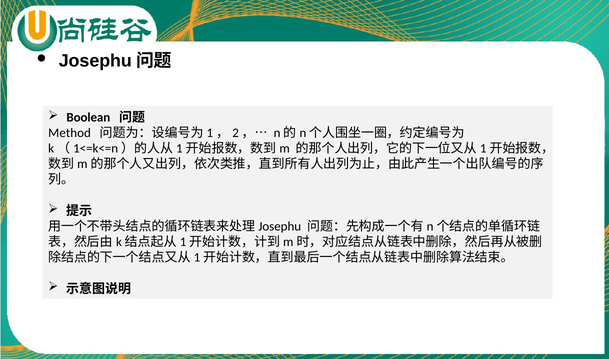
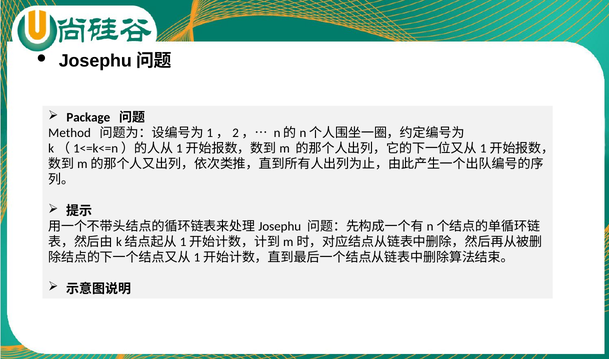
Boolean: Boolean -> Package (88, 117)
